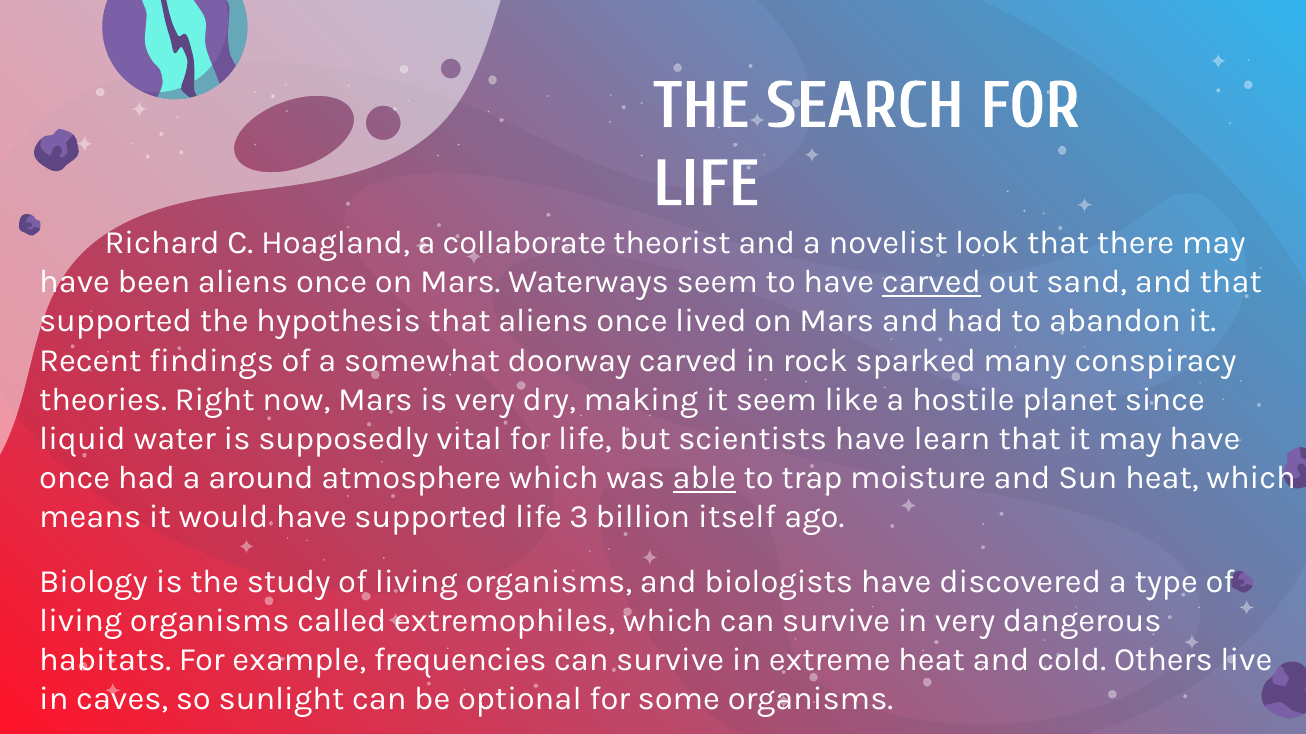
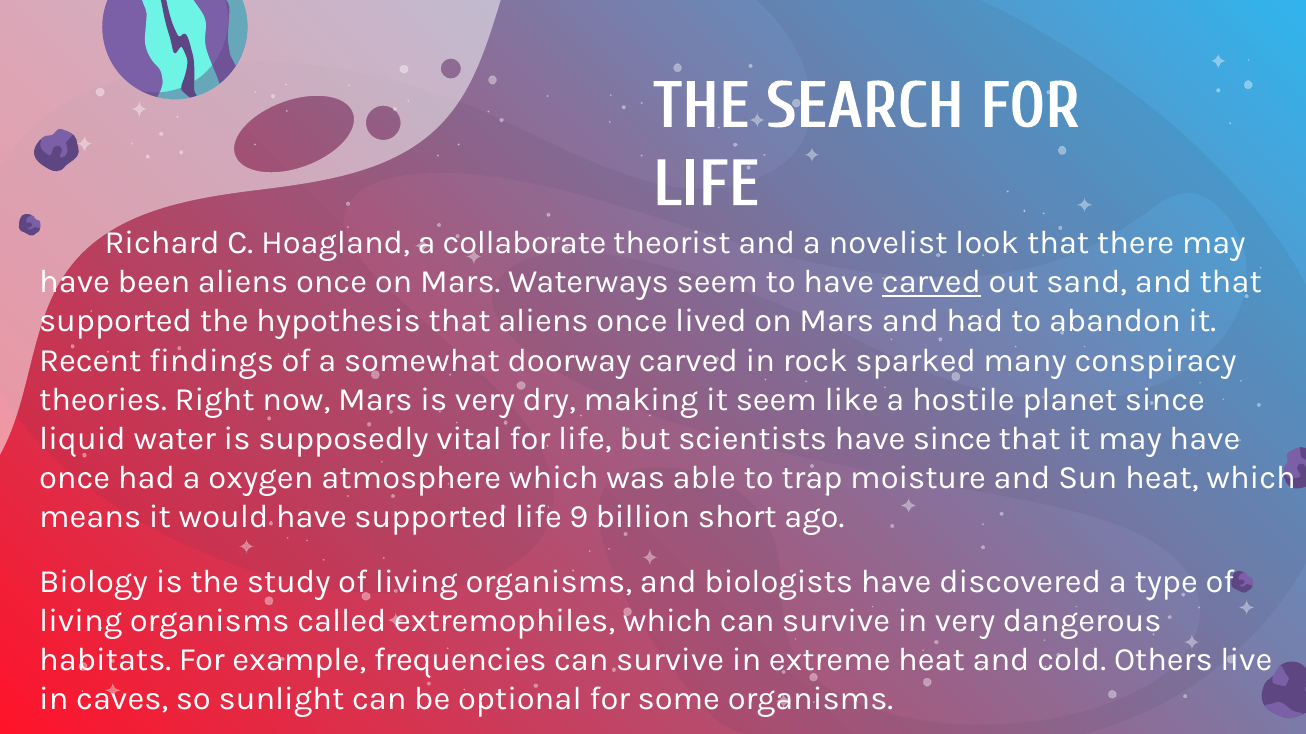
have learn: learn -> since (952, 439)
around: around -> oxygen (261, 478)
able underline: present -> none (704, 478)
3: 3 -> 9 (579, 517)
itself: itself -> short (737, 517)
